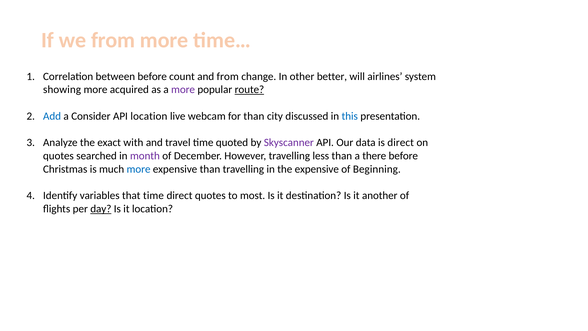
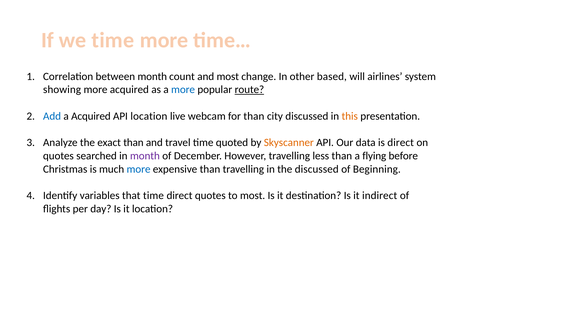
we from: from -> time (113, 40)
between before: before -> month (152, 76)
and from: from -> most (228, 76)
better: better -> based (332, 76)
more colour: purple -> blue (183, 90)
a Consider: Consider -> Acquired (91, 116)
this colour: blue -> orange (350, 116)
exact with: with -> than (133, 143)
Skyscanner colour: purple -> orange (289, 143)
there: there -> flying (374, 156)
the expensive: expensive -> discussed (317, 169)
another: another -> indirect (380, 195)
day underline: present -> none (101, 209)
